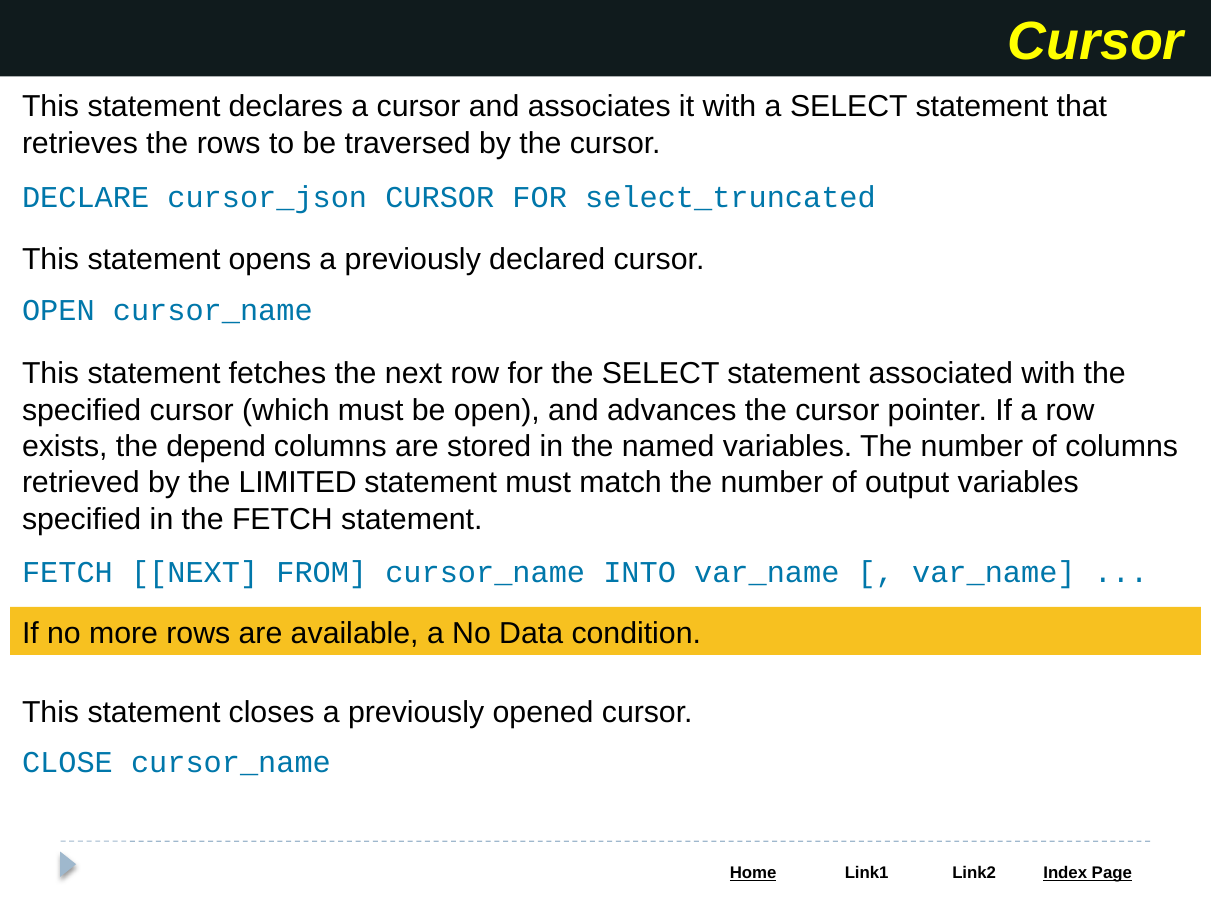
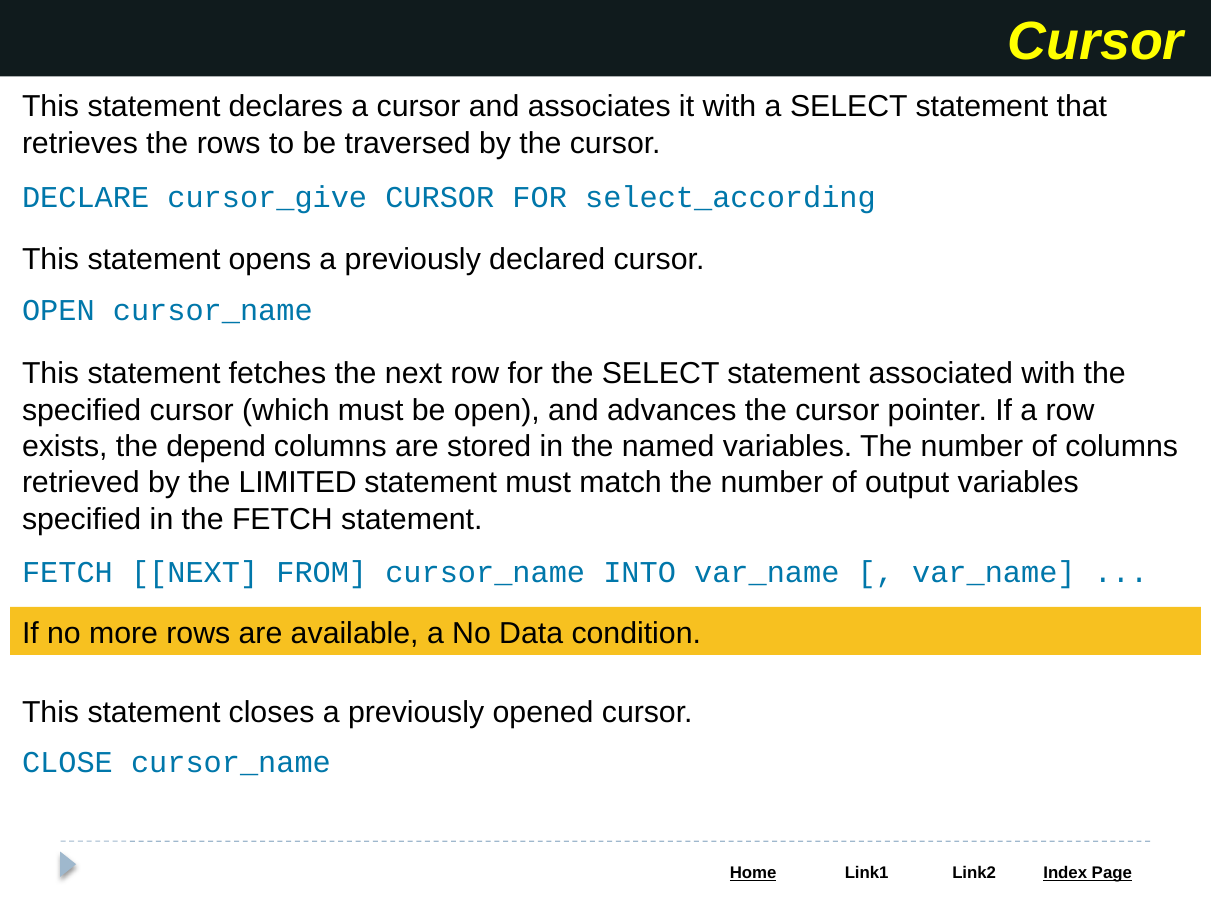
cursor_json: cursor_json -> cursor_give (267, 198)
select_truncated: select_truncated -> select_according (730, 198)
